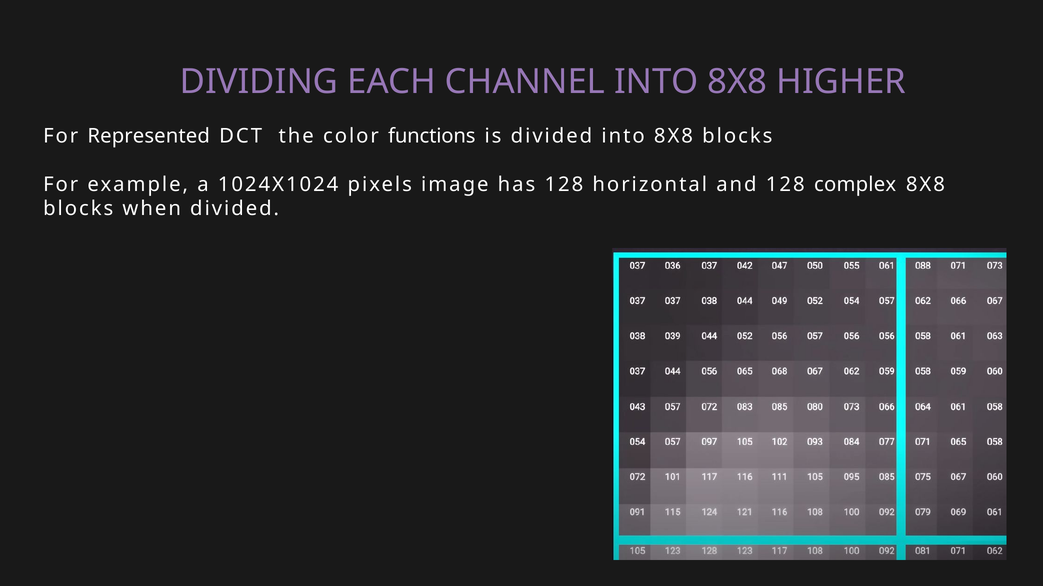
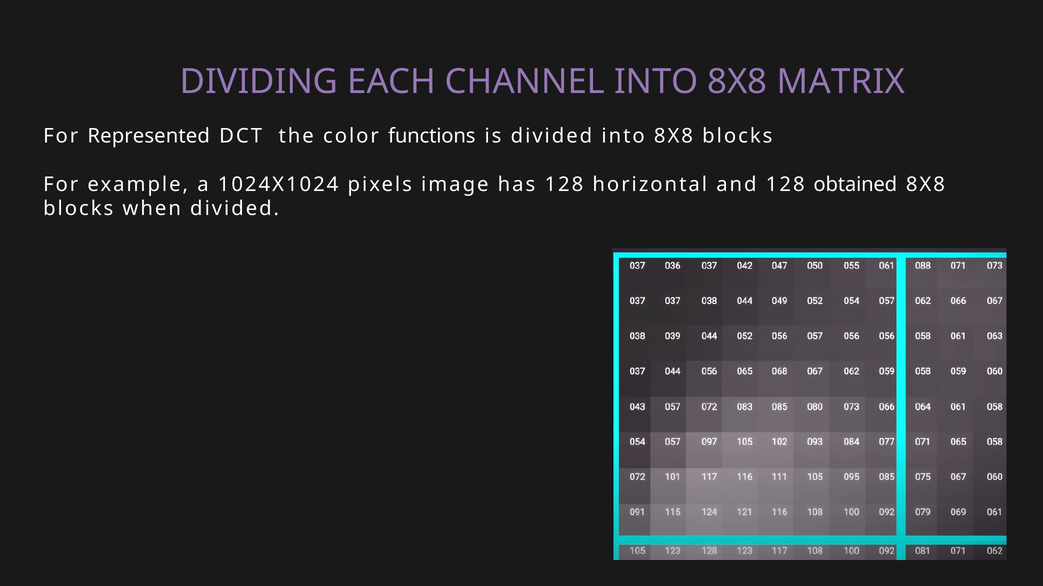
HIGHER: HIGHER -> MATRIX (841, 82)
complex: complex -> obtained (855, 185)
